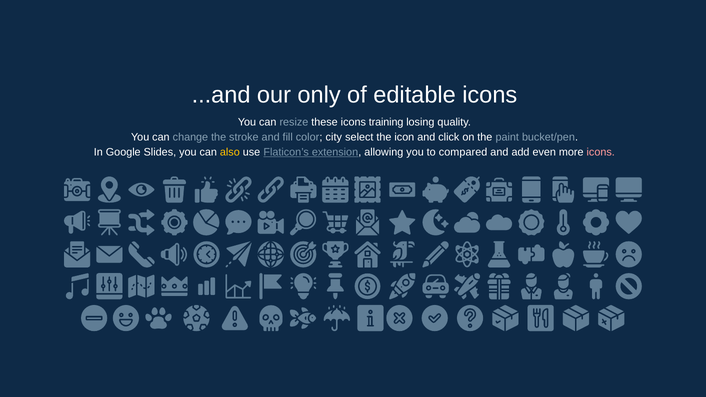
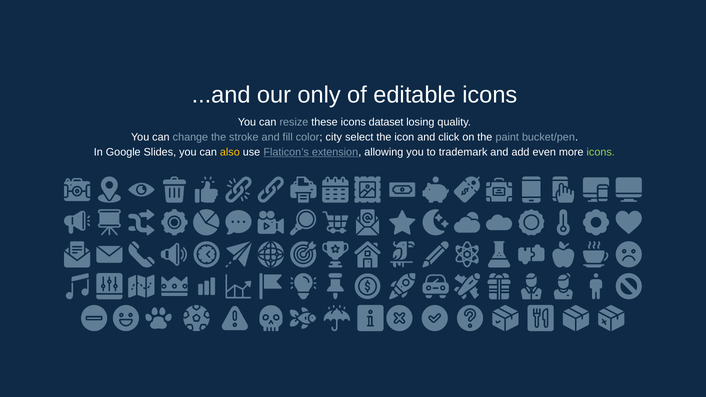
training: training -> dataset (386, 122)
compared: compared -> trademark (463, 152)
icons colour: pink -> light green (601, 152)
